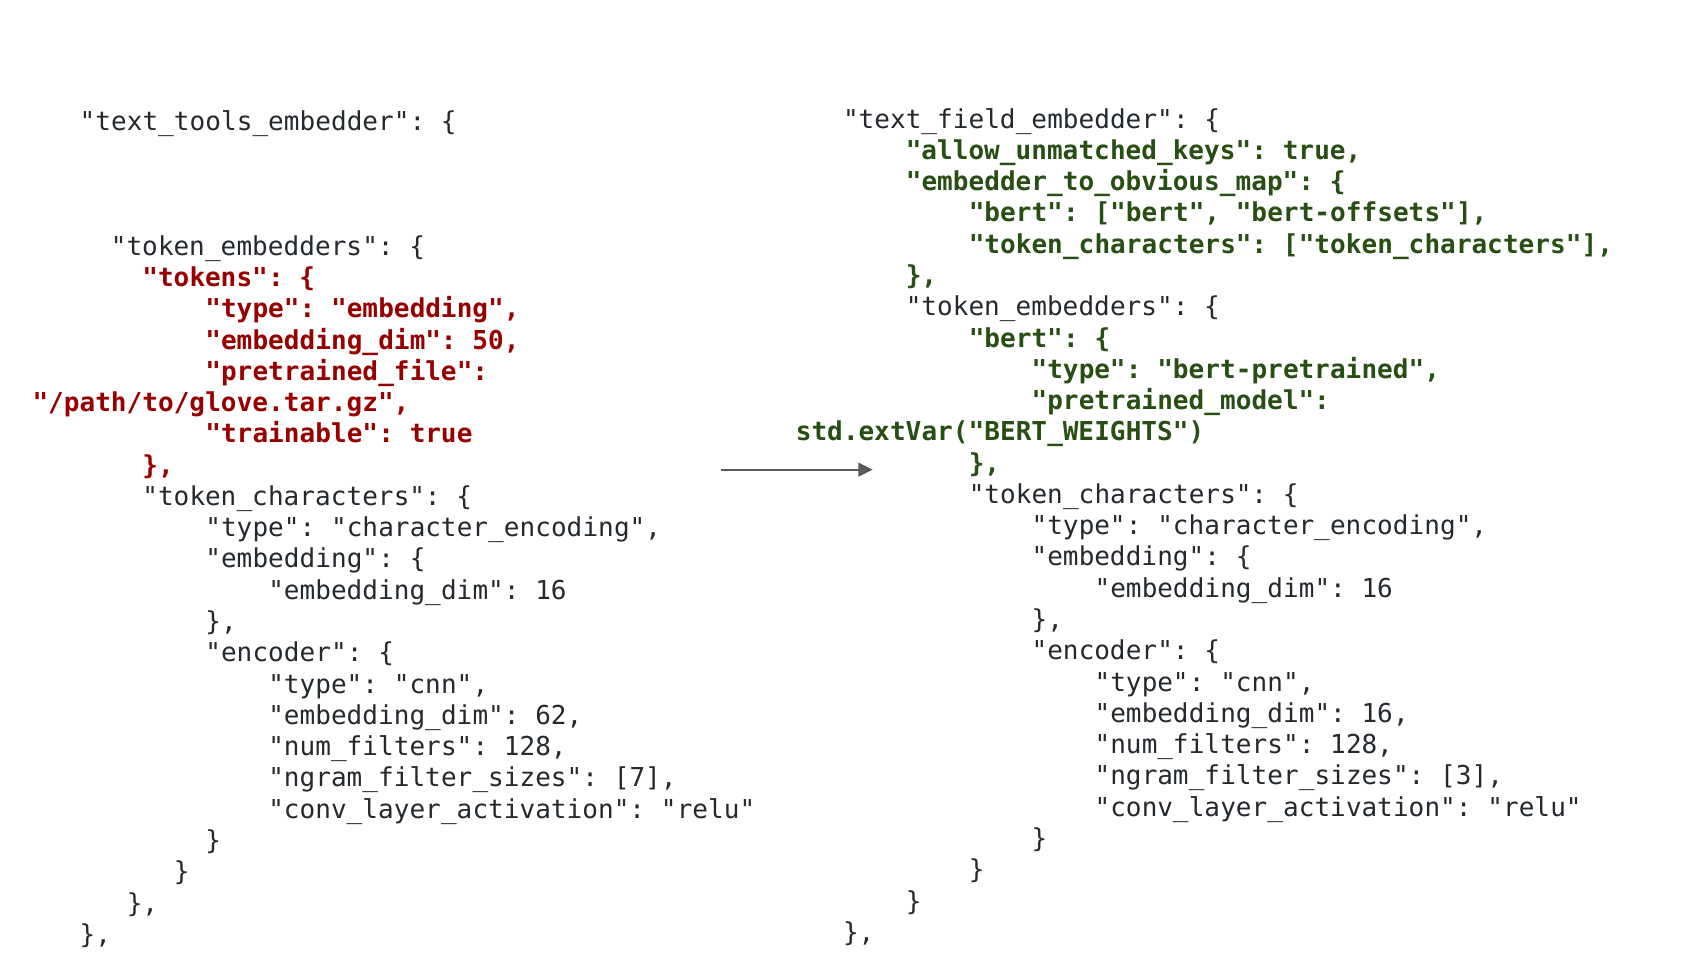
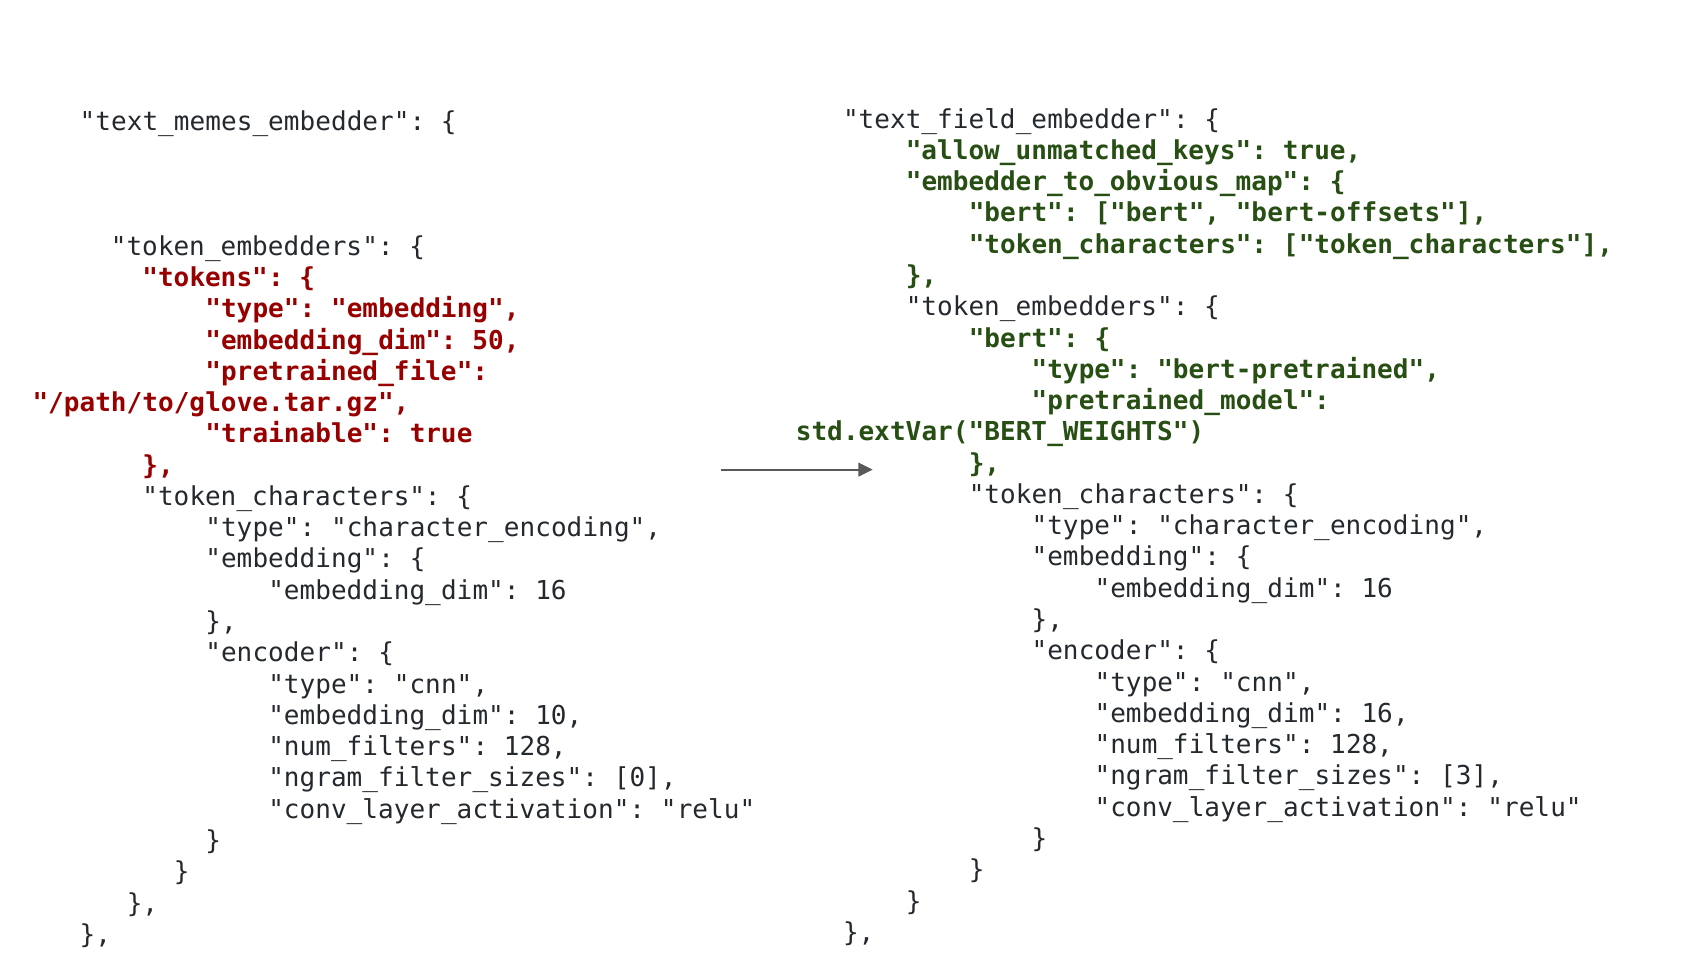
text_tools_embedder: text_tools_embedder -> text_memes_embedder (252, 121)
62: 62 -> 10 (559, 715)
7: 7 -> 0 (645, 778)
